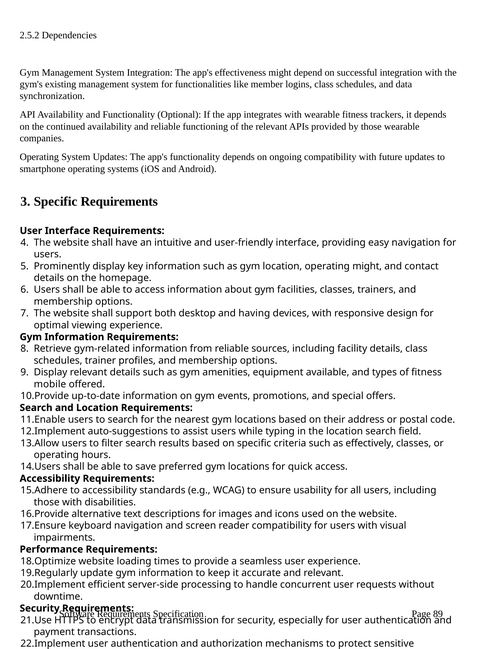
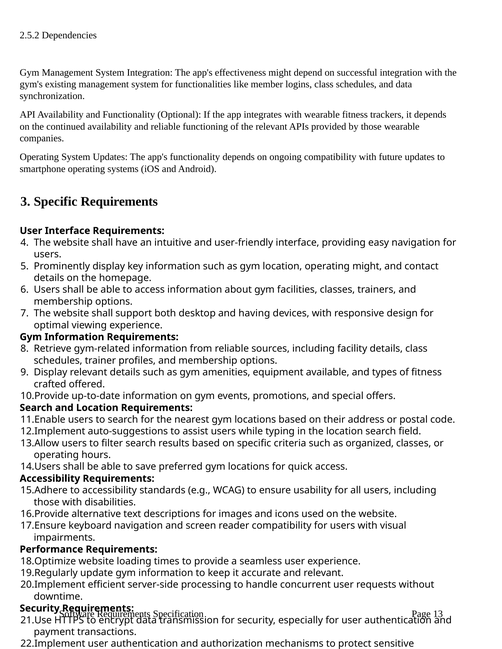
mobile: mobile -> crafted (50, 385)
effectively: effectively -> organized (370, 444)
89: 89 -> 13 (438, 615)
